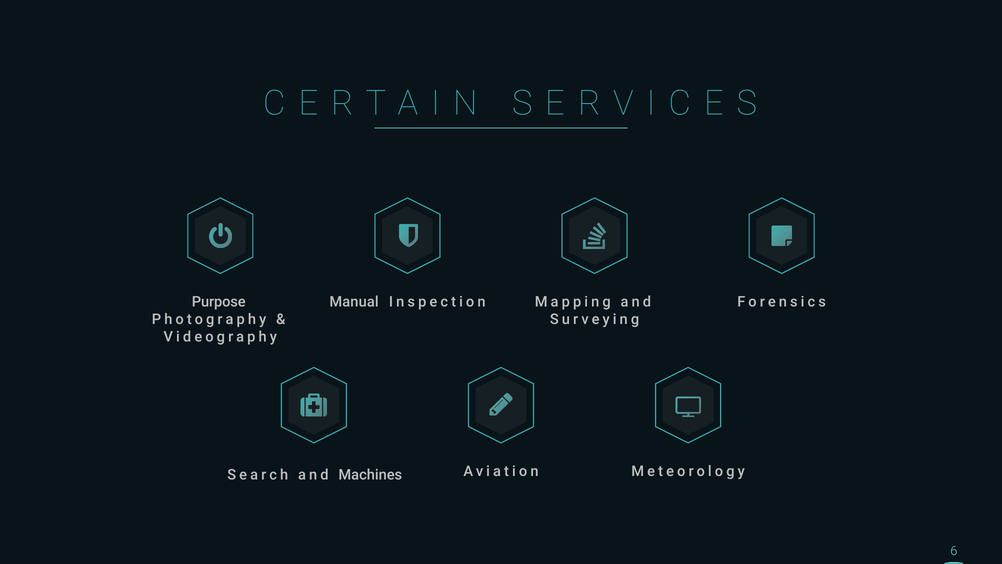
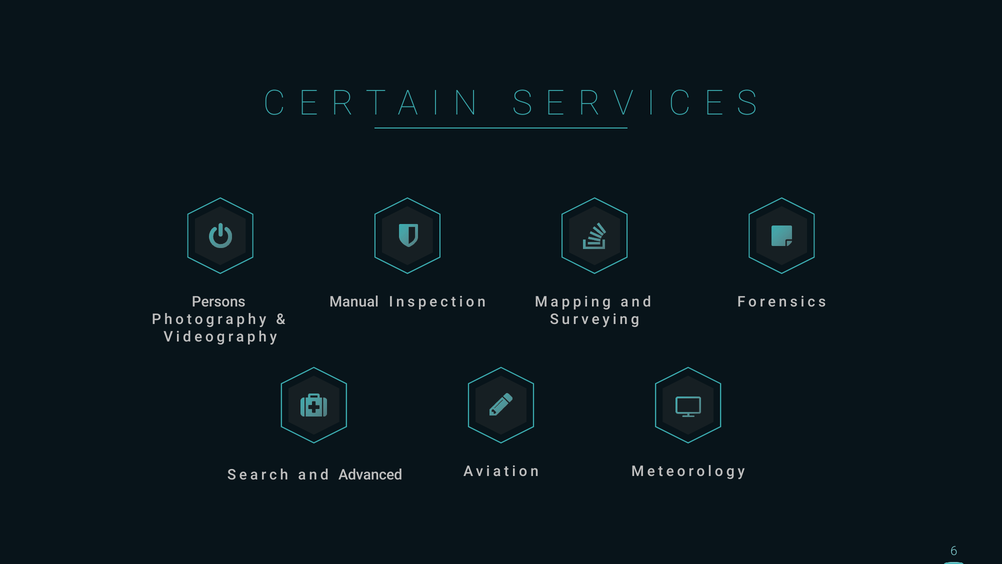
Purpose: Purpose -> Persons (219, 302)
Machines: Machines -> Advanced (370, 475)
